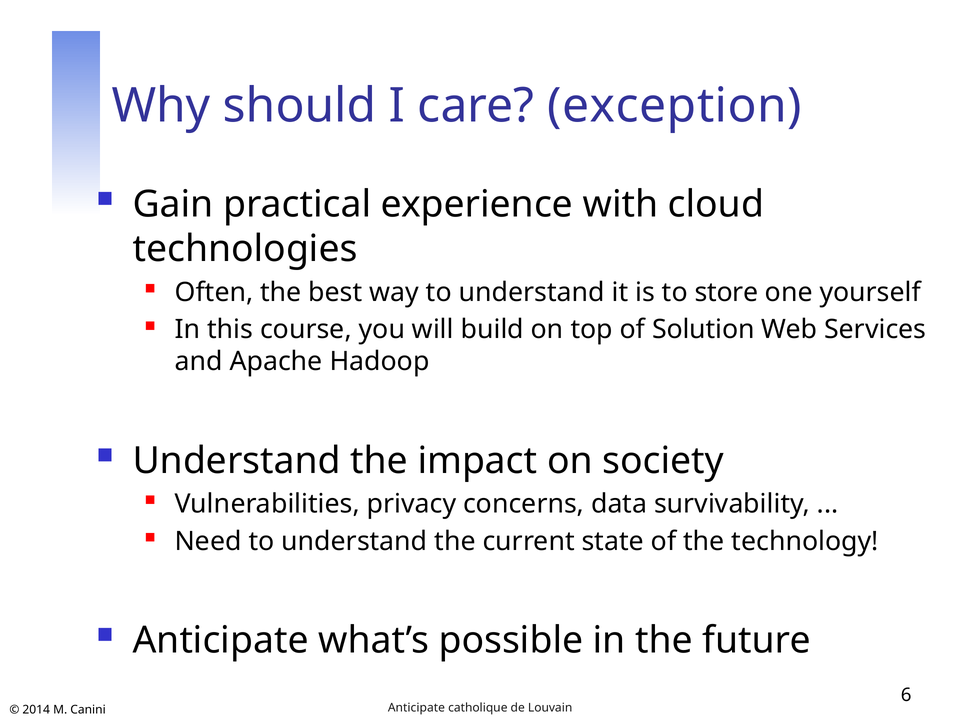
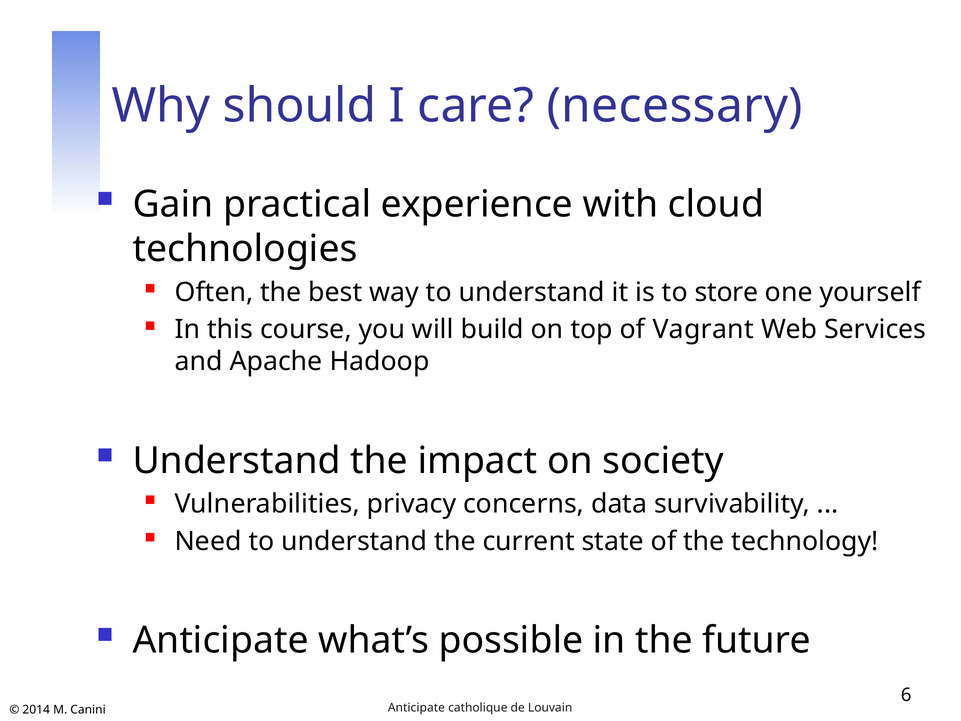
exception: exception -> necessary (675, 106)
Solution: Solution -> Vagrant (703, 330)
